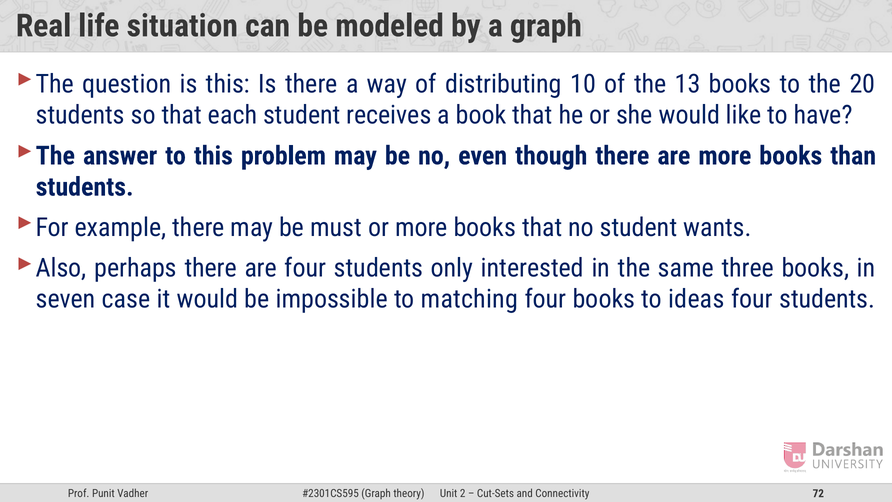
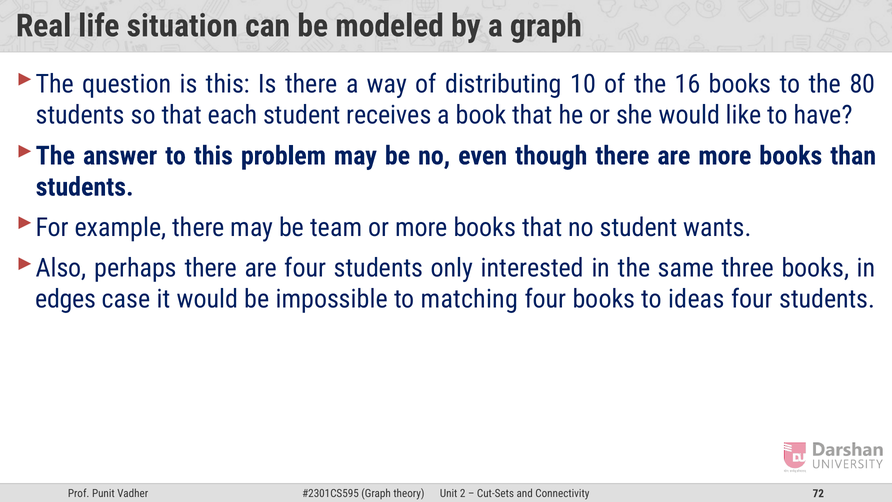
13: 13 -> 16 (688, 84)
20: 20 -> 80 (862, 84)
must: must -> team (336, 227)
seven: seven -> edges (66, 299)
